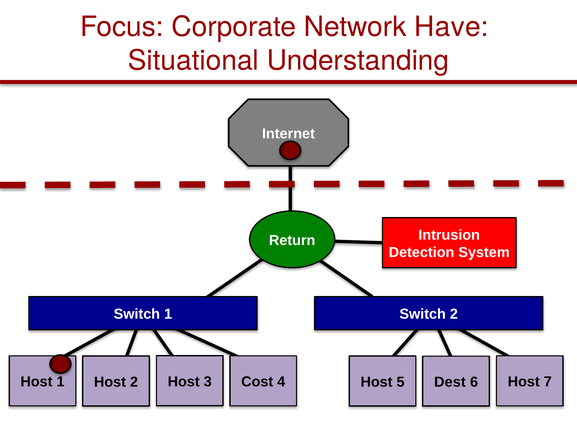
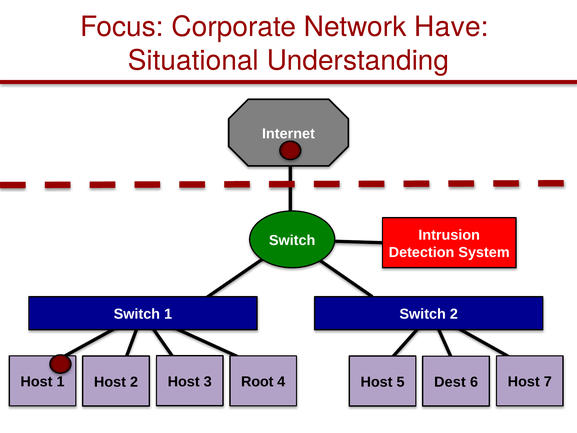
Return: Return -> Switch (292, 240)
Cost: Cost -> Root (257, 382)
